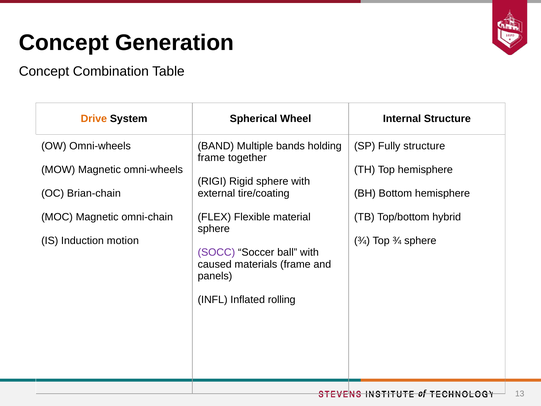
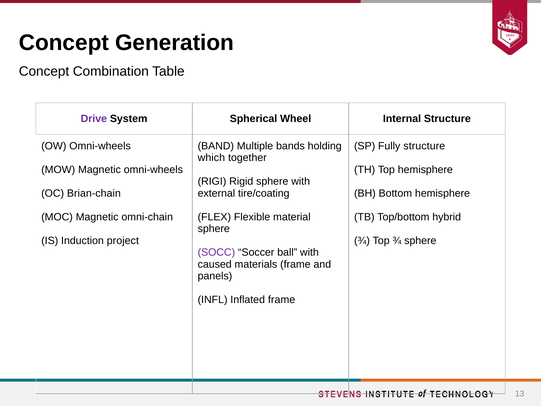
Drive colour: orange -> purple (94, 119)
frame: frame -> which (211, 158)
motion: motion -> project (123, 240)
Inflated rolling: rolling -> frame (282, 300)
